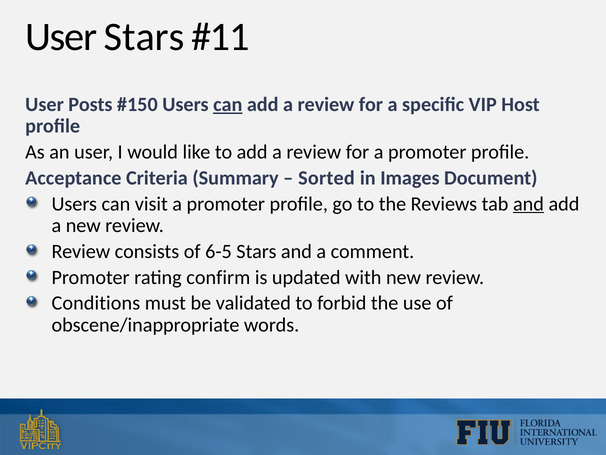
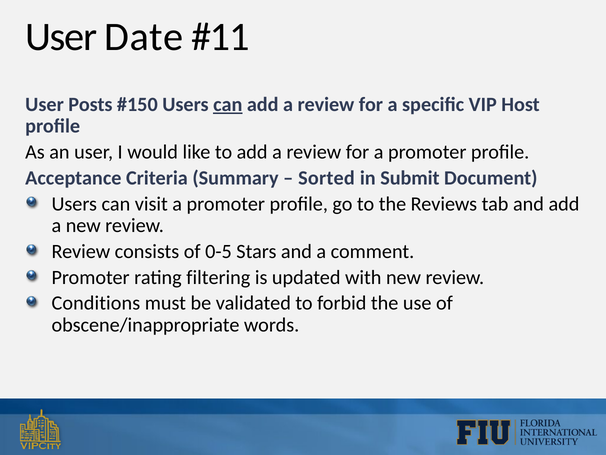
User Stars: Stars -> Date (144, 37)
Images: Images -> Submit (410, 178)
and underline: present -> none (528, 204)
6-5: 6-5 -> 0-5 (218, 251)
confirm: confirm -> filtering (218, 277)
